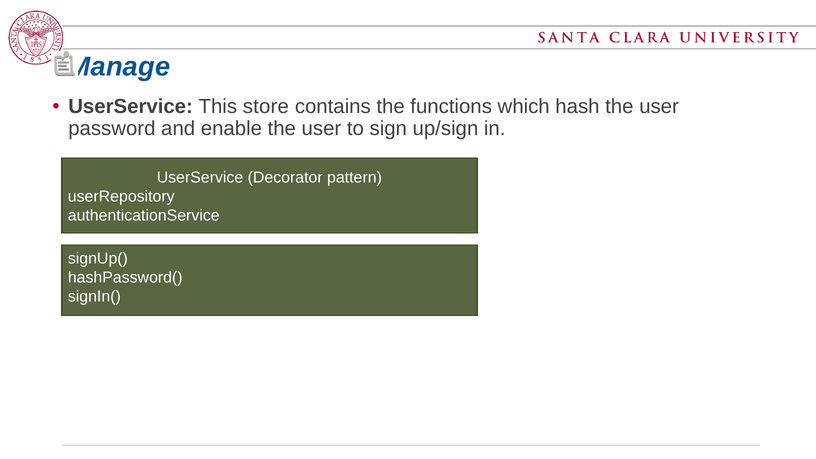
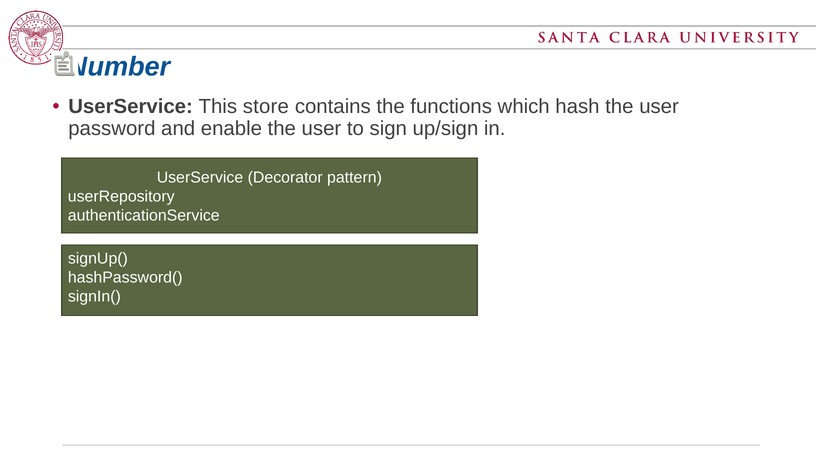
Manage: Manage -> Number (119, 67)
